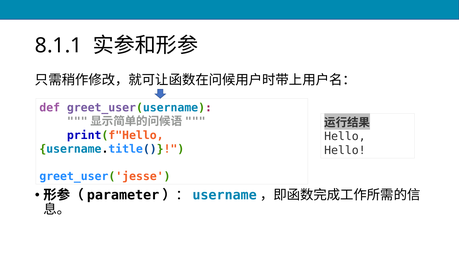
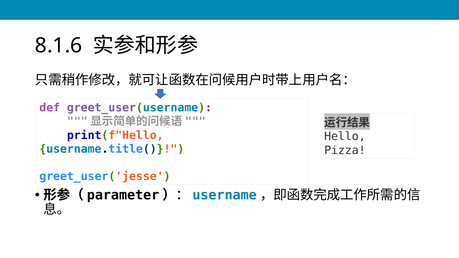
8.1.1: 8.1.1 -> 8.1.6 (59, 45)
Hello: Hello -> Pizza (345, 150)
